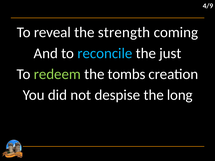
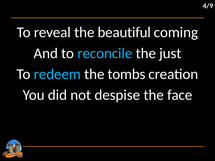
strength: strength -> beautiful (124, 32)
redeem colour: light green -> light blue (57, 74)
long: long -> face (180, 95)
